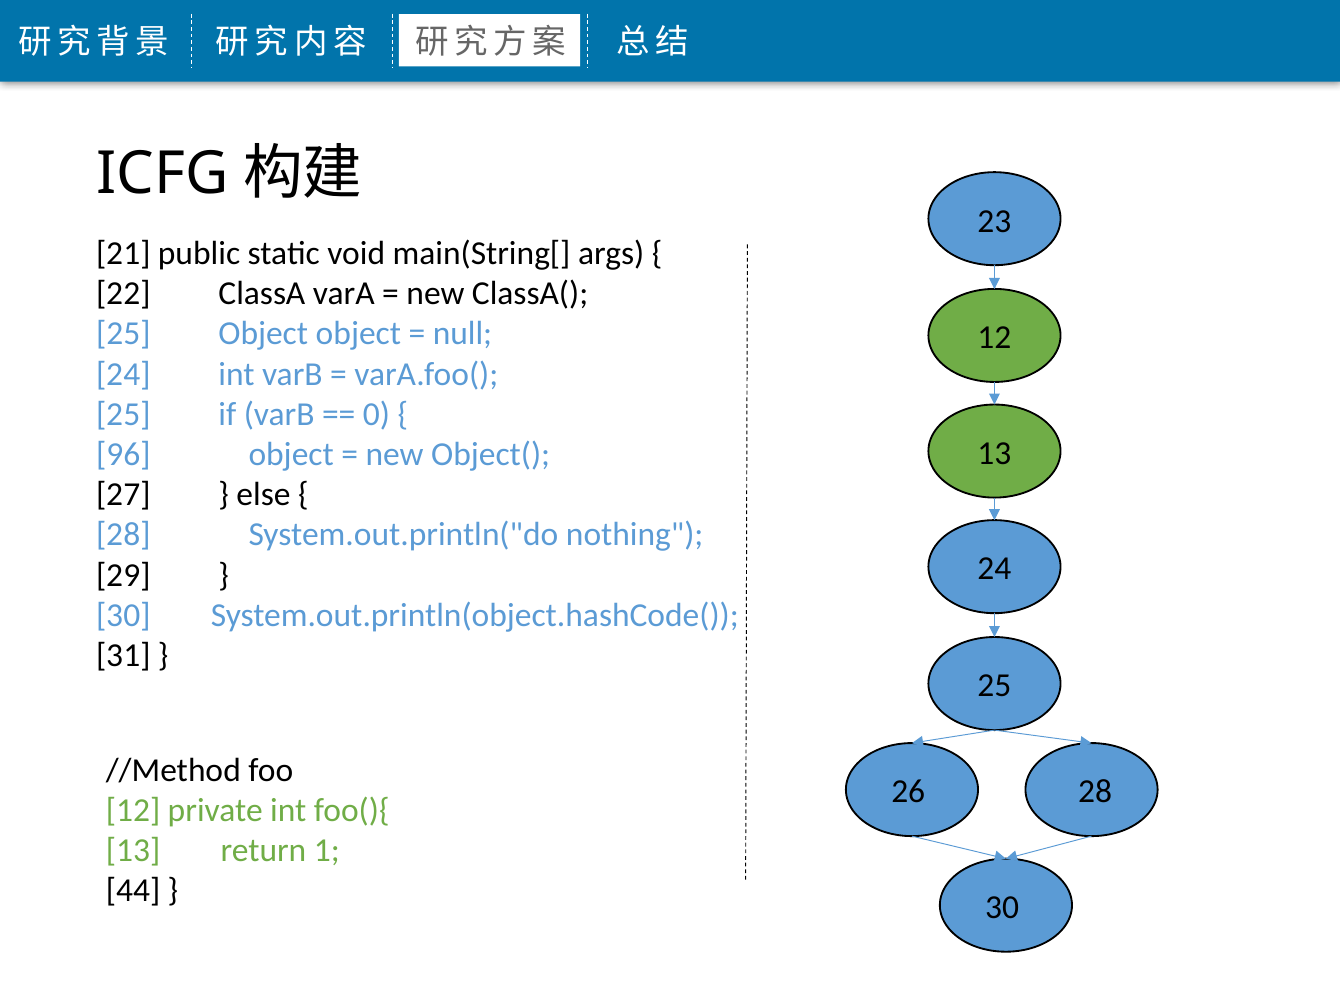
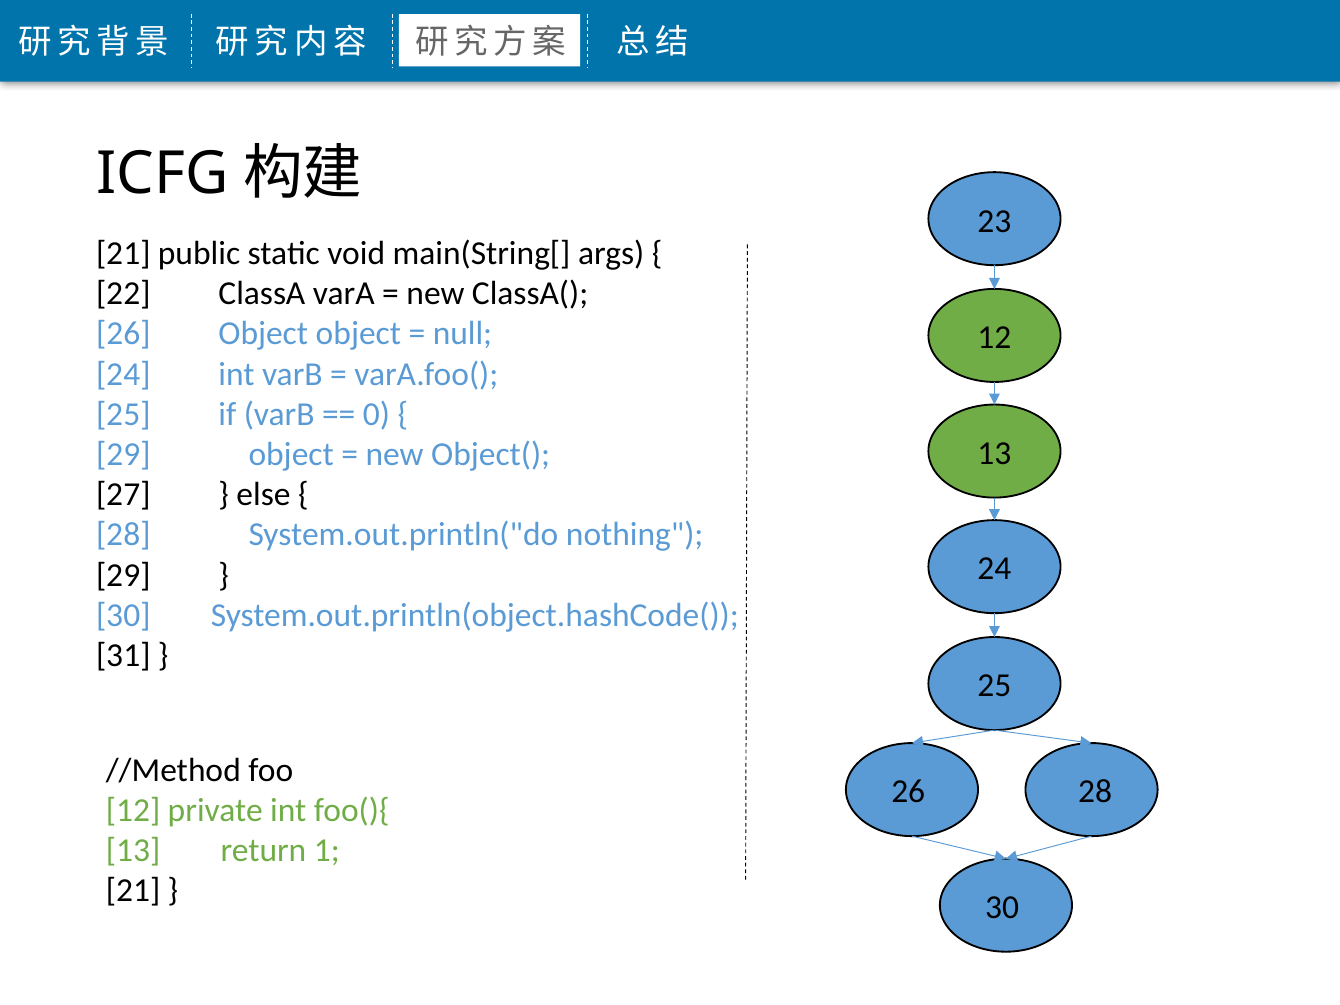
25: 25 -> 26 (123, 334)
96: 96 -> 29 (123, 454)
44: 44 -> 21 (133, 891)
